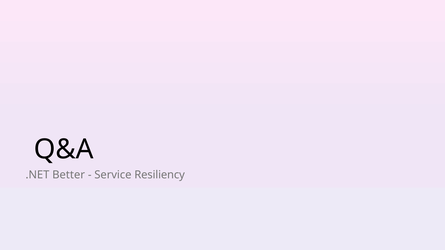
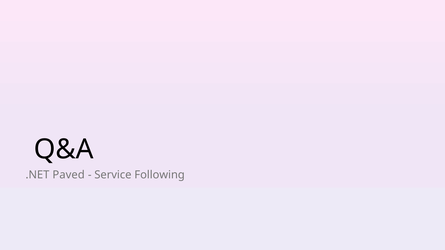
Better: Better -> Paved (69, 175)
Resiliency: Resiliency -> Following (160, 175)
